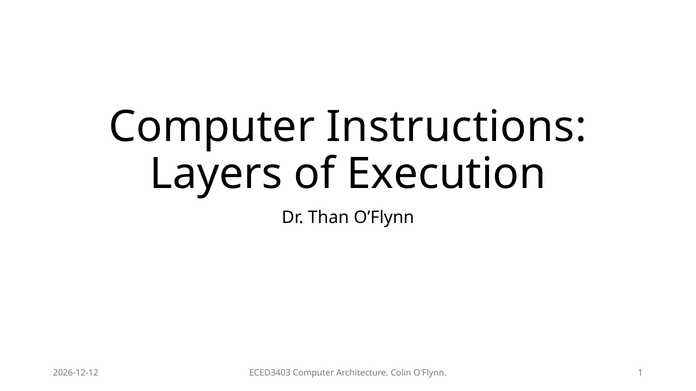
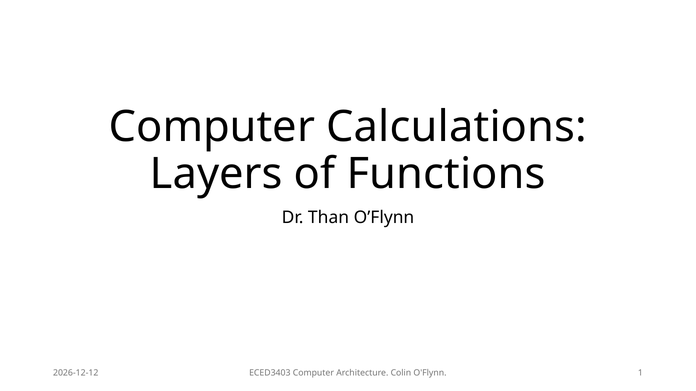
Instructions: Instructions -> Calculations (457, 127)
Execution: Execution -> Functions (446, 174)
